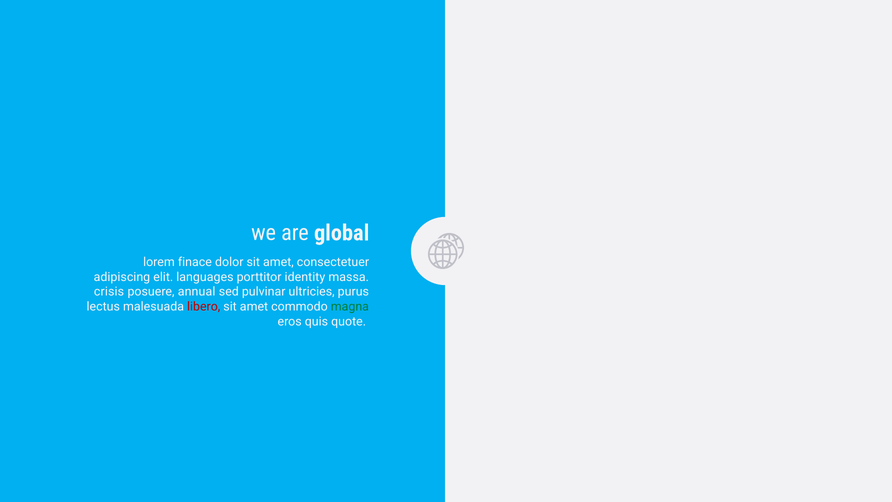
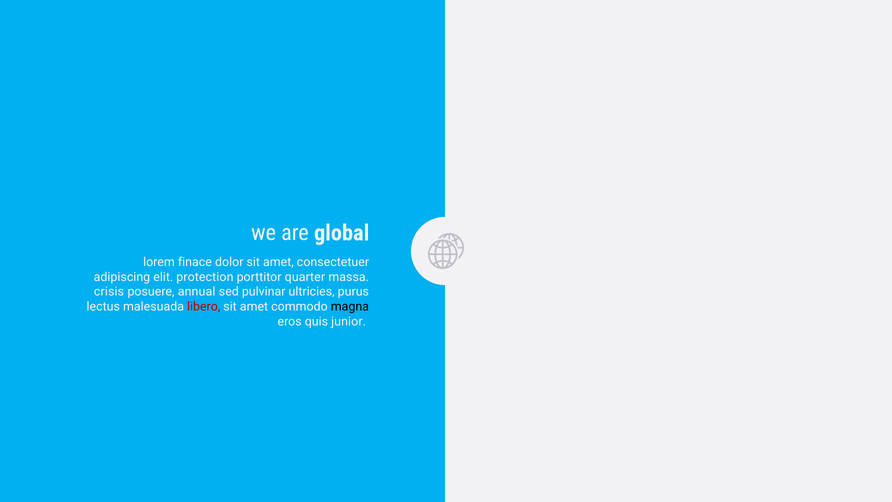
languages: languages -> protection (205, 277)
identity: identity -> quarter (305, 277)
magna colour: green -> black (350, 307)
quote: quote -> junior (349, 322)
